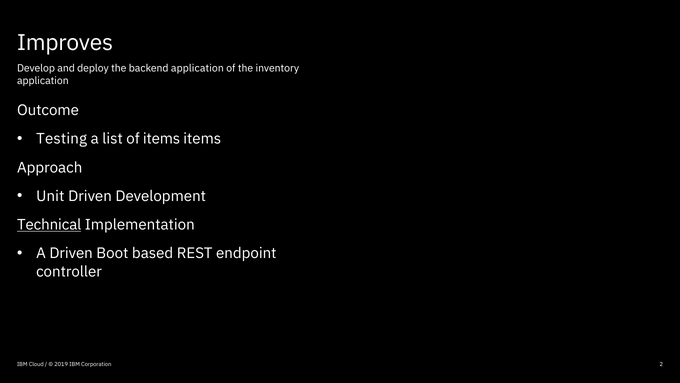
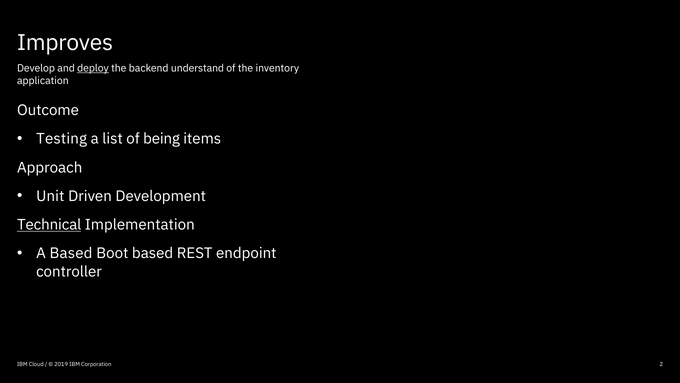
deploy underline: none -> present (93, 68)
backend application: application -> understand (197, 68)
of items: items -> being (162, 139)
A Driven: Driven -> Based (71, 253)
